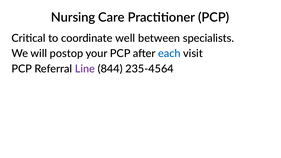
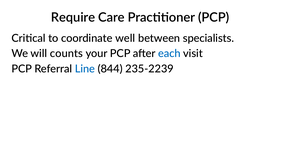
Nursing: Nursing -> Require (73, 17)
postop: postop -> counts (66, 54)
Line colour: purple -> blue (85, 69)
235-4564: 235-4564 -> 235-2239 (149, 69)
